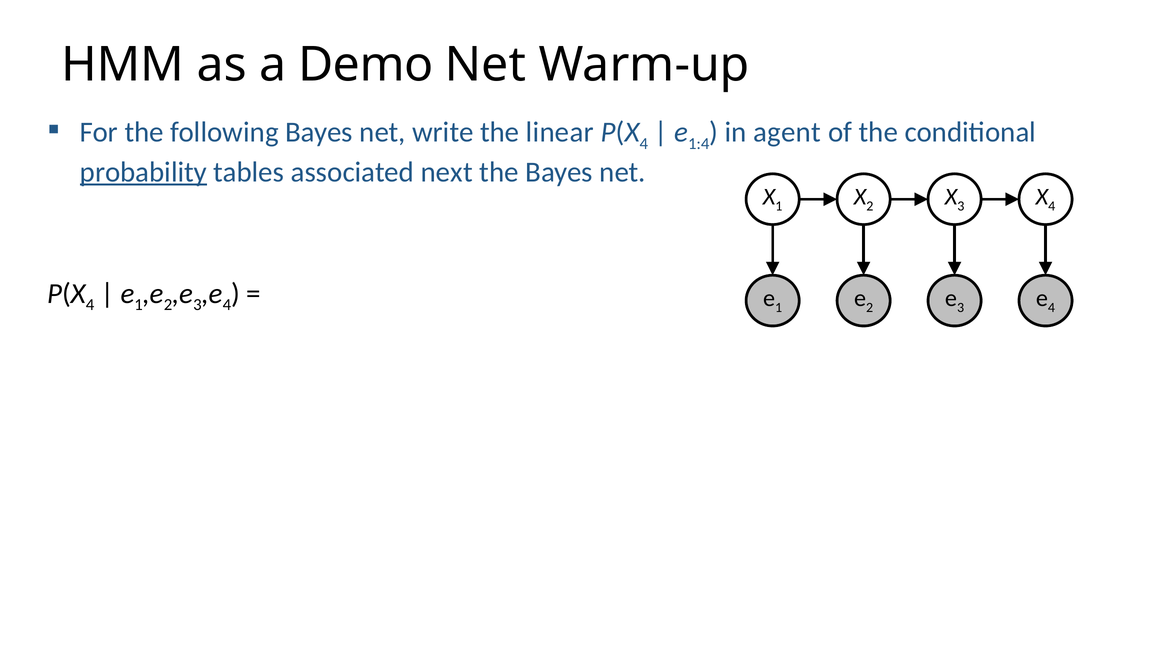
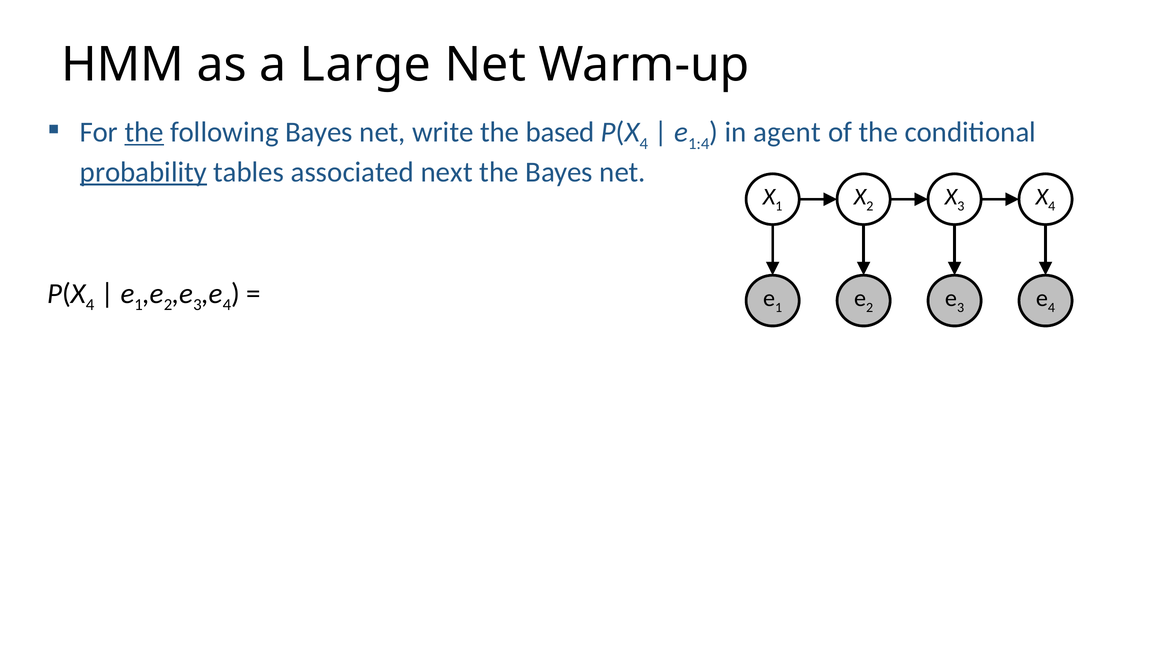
Demo: Demo -> Large (365, 65)
the underline: none -> present (144, 132)
linear: linear -> based (560, 132)
